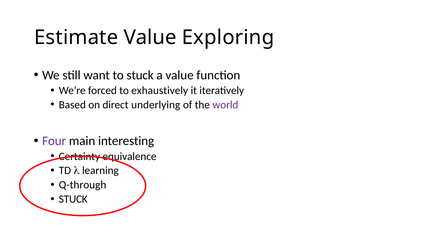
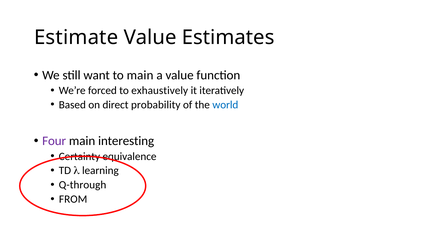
Exploring: Exploring -> Estimates (228, 37)
to stuck: stuck -> main (140, 75)
underlying: underlying -> probability (156, 105)
world colour: purple -> blue (225, 105)
STUCK: STUCK -> FROM (73, 199)
